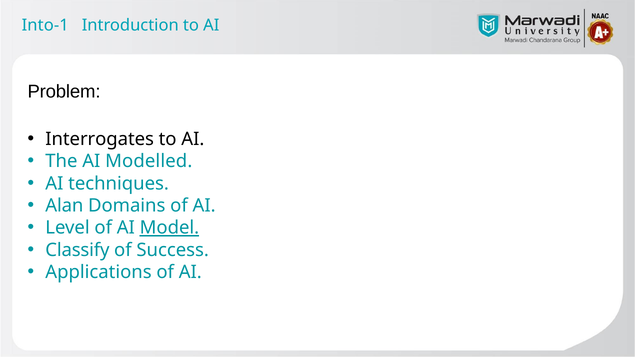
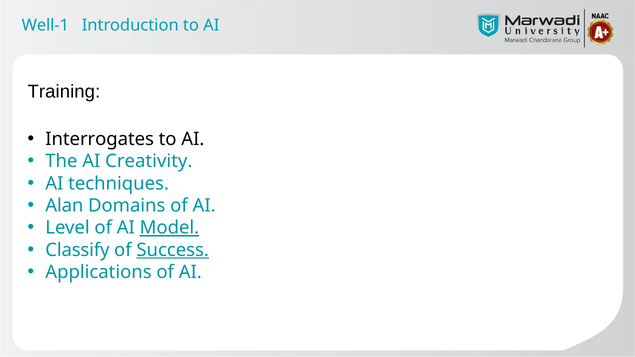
Into-1: Into-1 -> Well-1 (45, 26)
Problem: Problem -> Training (64, 91)
Modelled: Modelled -> Creativity (149, 161)
Success underline: none -> present (173, 250)
